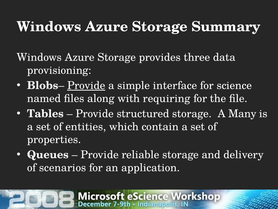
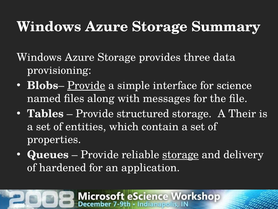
requiring: requiring -> messages (167, 98)
Many: Many -> Their (242, 113)
storage underline: none -> present (181, 154)
scenarios: scenarios -> hardened (63, 167)
